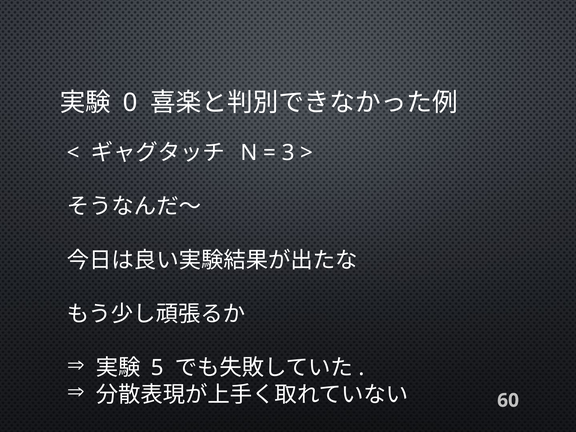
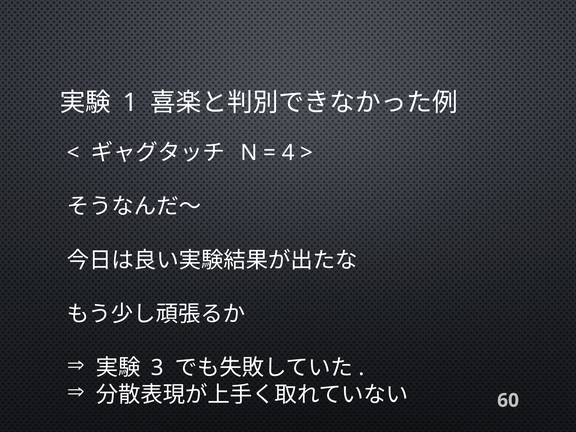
0: 0 -> 1 (130, 103)
3: 3 -> 4 (288, 153)
5: 5 -> 3 (157, 368)
